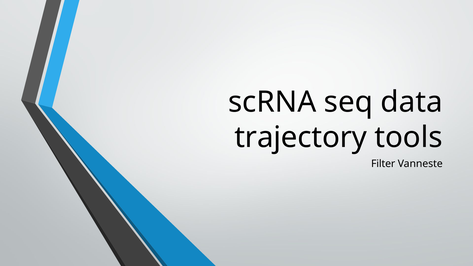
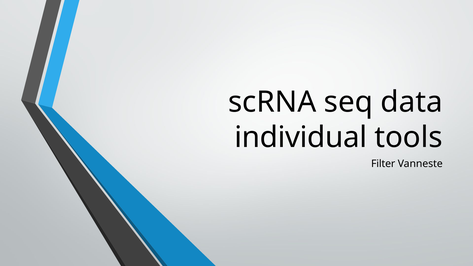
trajectory: trajectory -> individual (301, 138)
